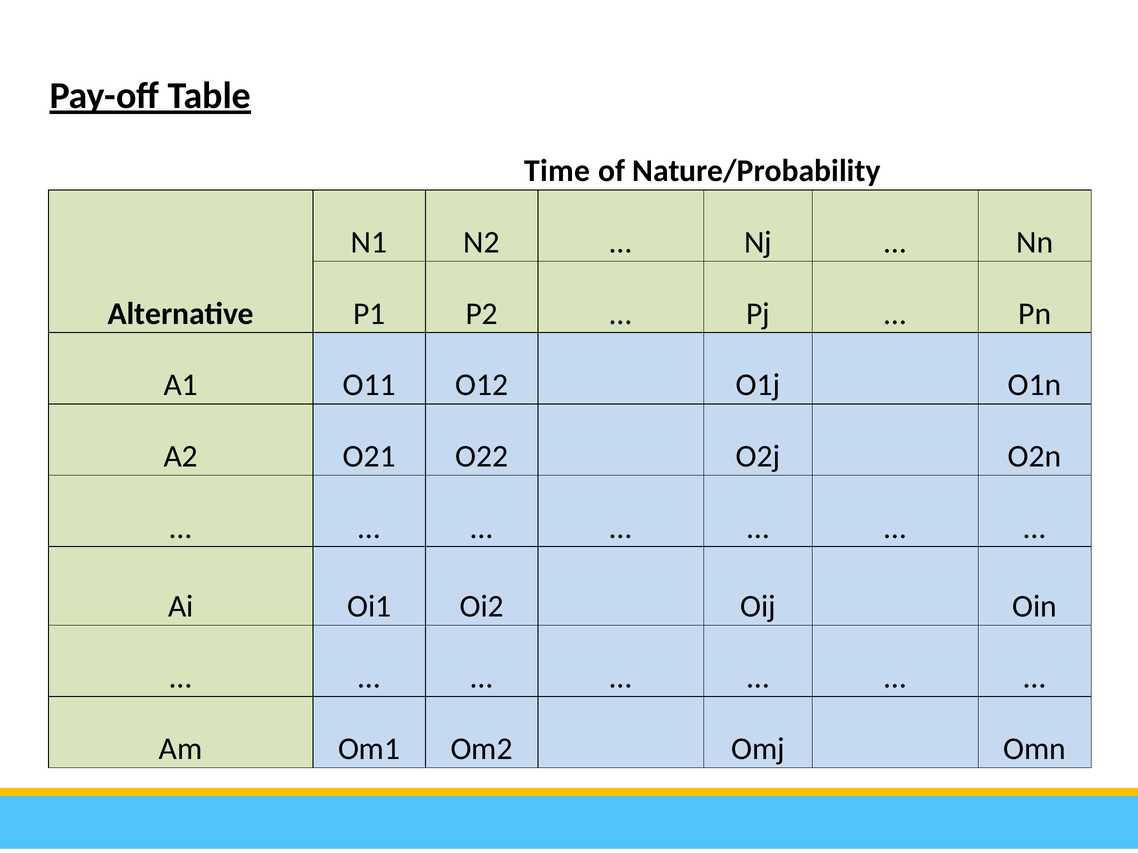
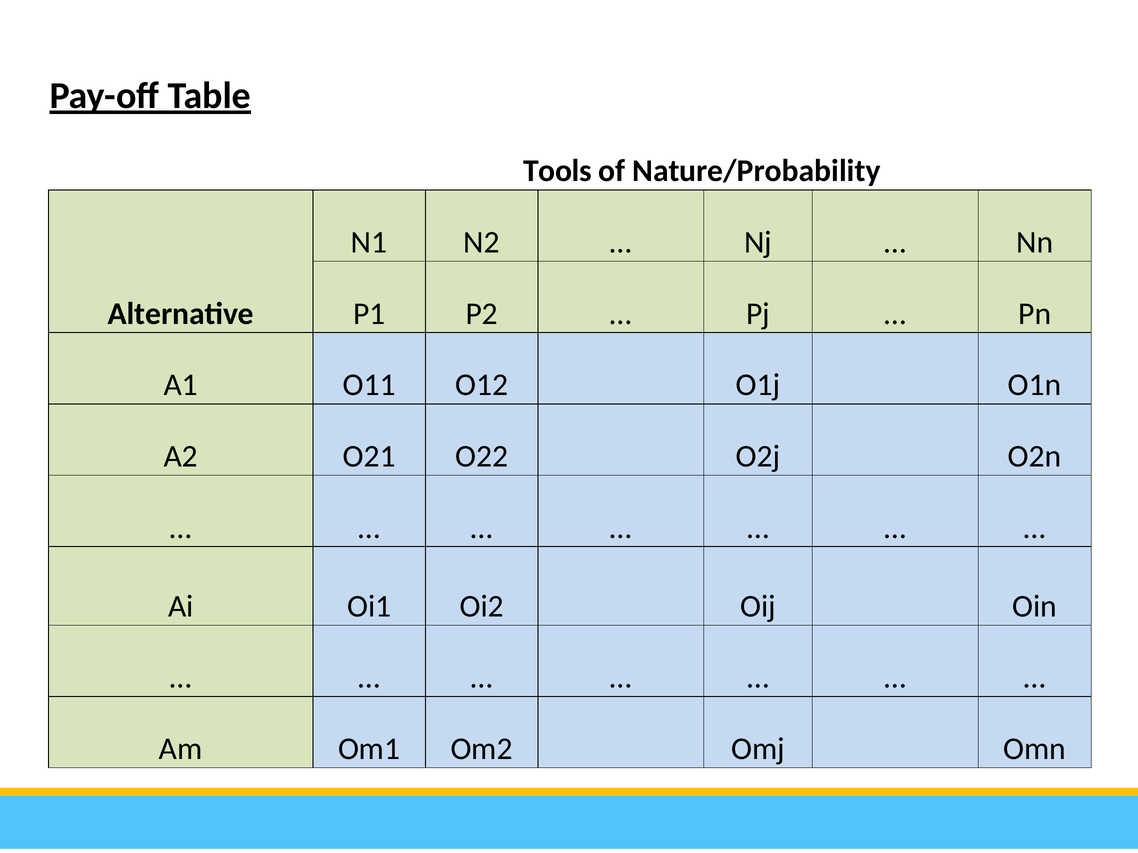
Time: Time -> Tools (557, 171)
